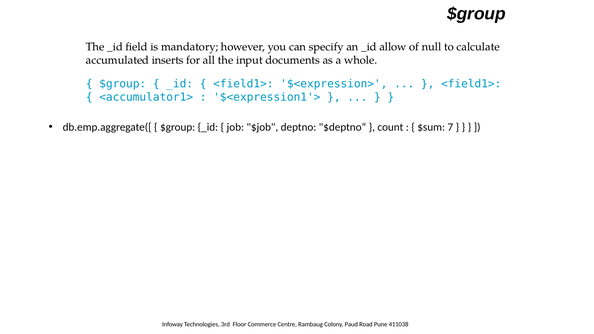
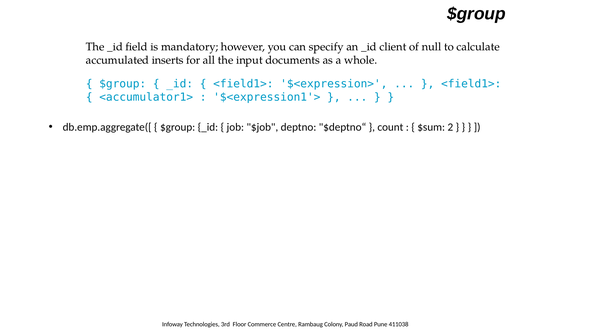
allow: allow -> client (393, 47)
7: 7 -> 2 (450, 127)
